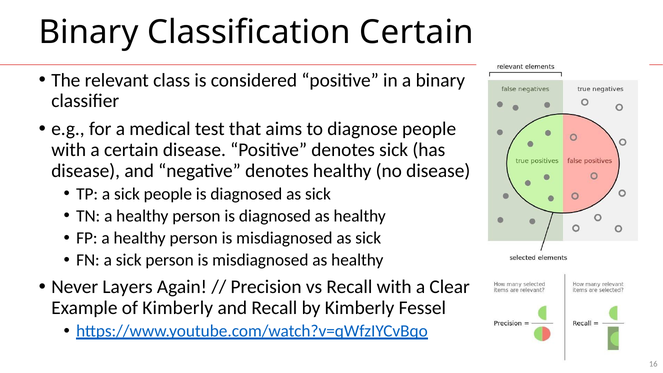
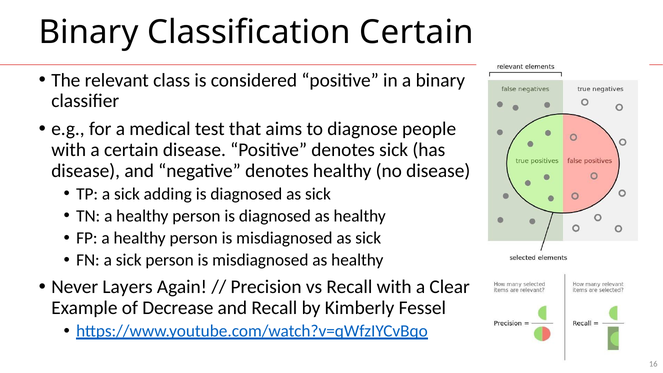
sick people: people -> adding (168, 194)
of Kimberly: Kimberly -> Decrease (178, 308)
